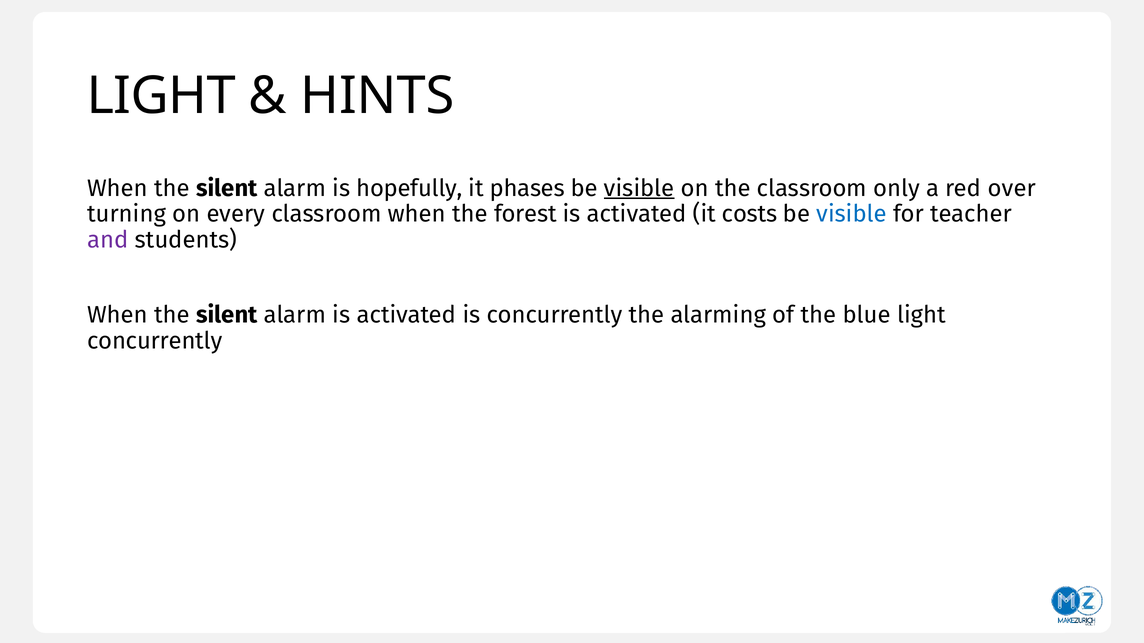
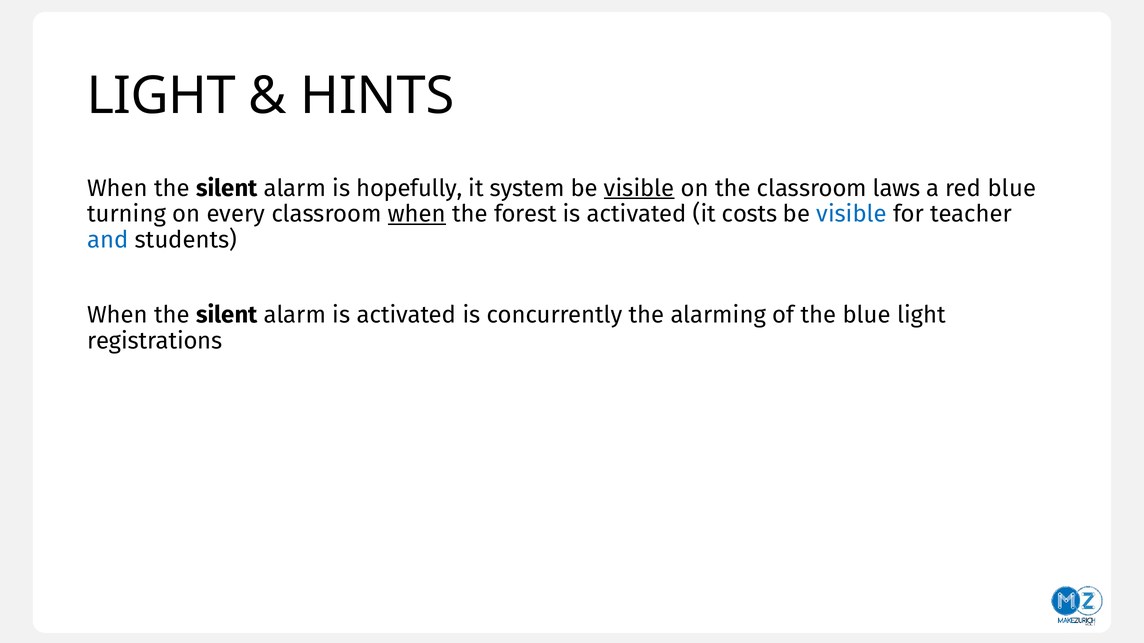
phases: phases -> system (527, 188)
only: only -> laws (897, 188)
red over: over -> blue (1012, 188)
when underline: none -> present (417, 214)
and colour: purple -> blue (108, 240)
concurrently: concurrently -> registrations (155, 341)
